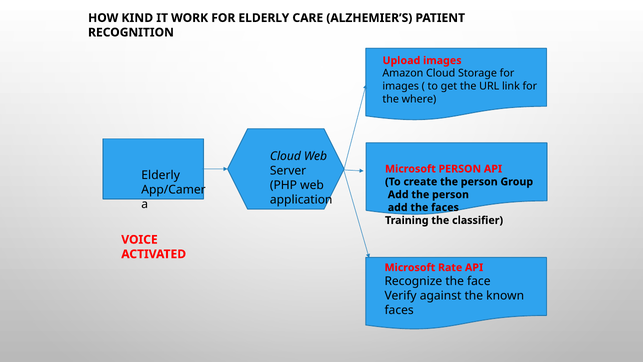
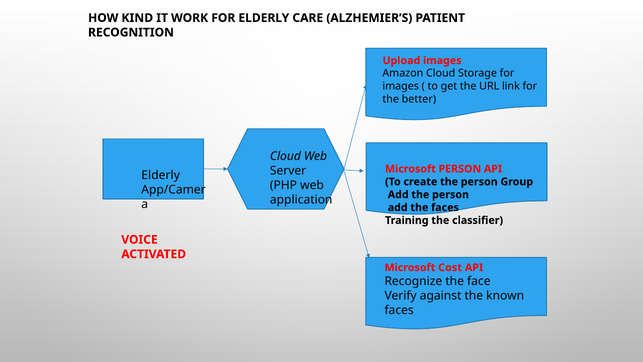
where: where -> better (419, 99)
Rate: Rate -> Cost (450, 267)
